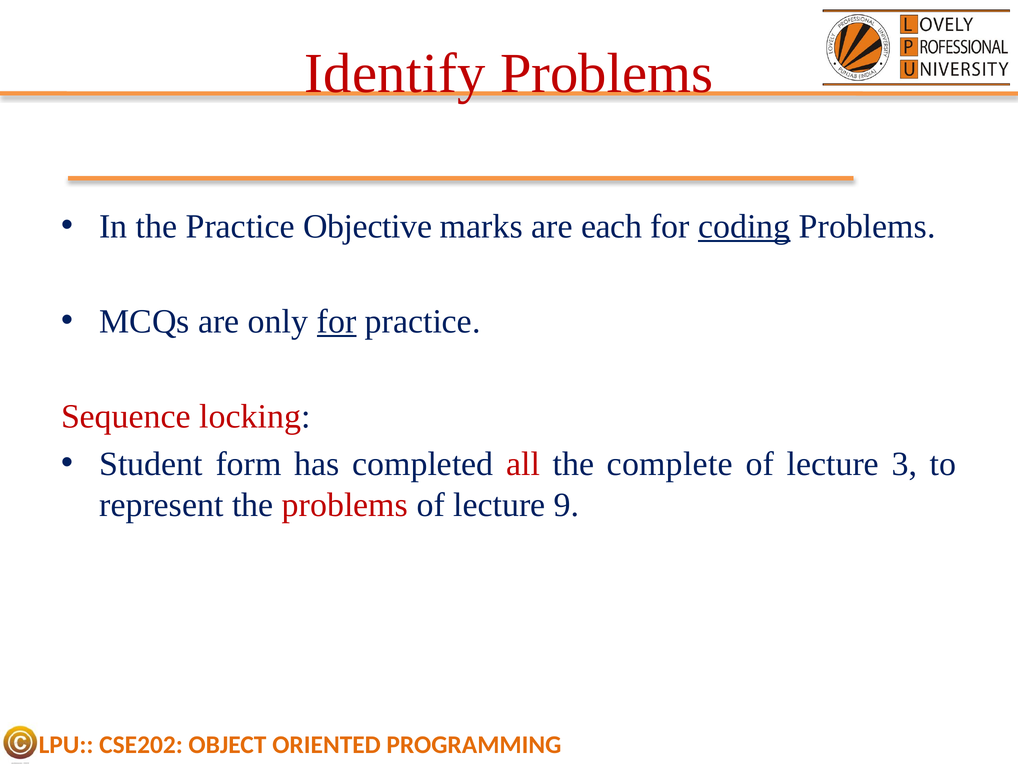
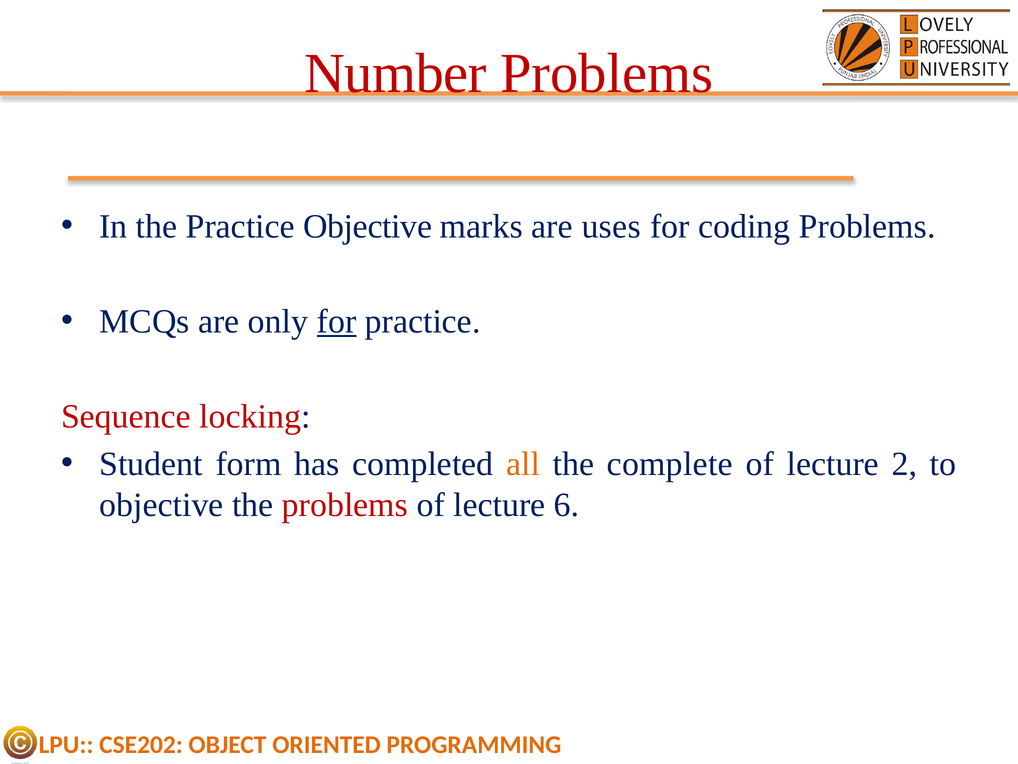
Identify: Identify -> Number (395, 73)
each: each -> uses (611, 226)
coding underline: present -> none (744, 226)
all colour: red -> orange (523, 464)
3: 3 -> 2 (904, 464)
represent: represent -> objective (161, 504)
9: 9 -> 6 (567, 504)
